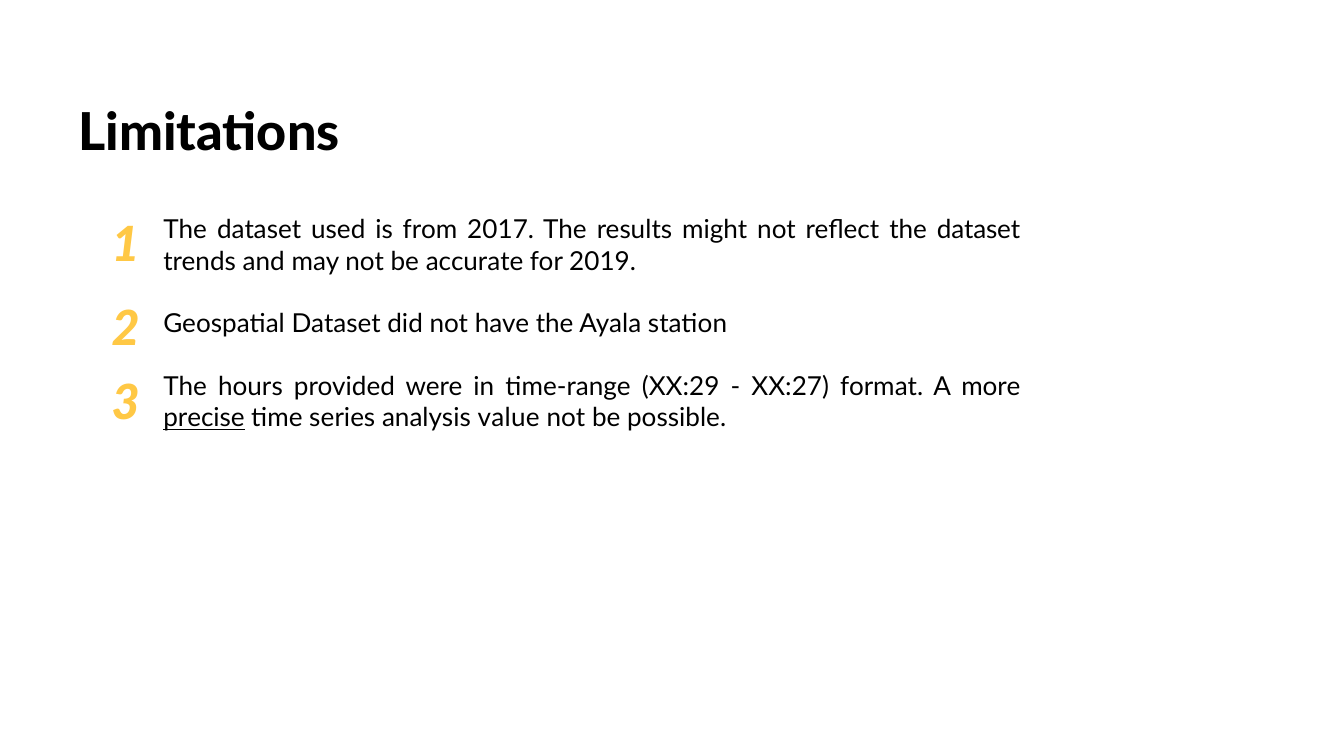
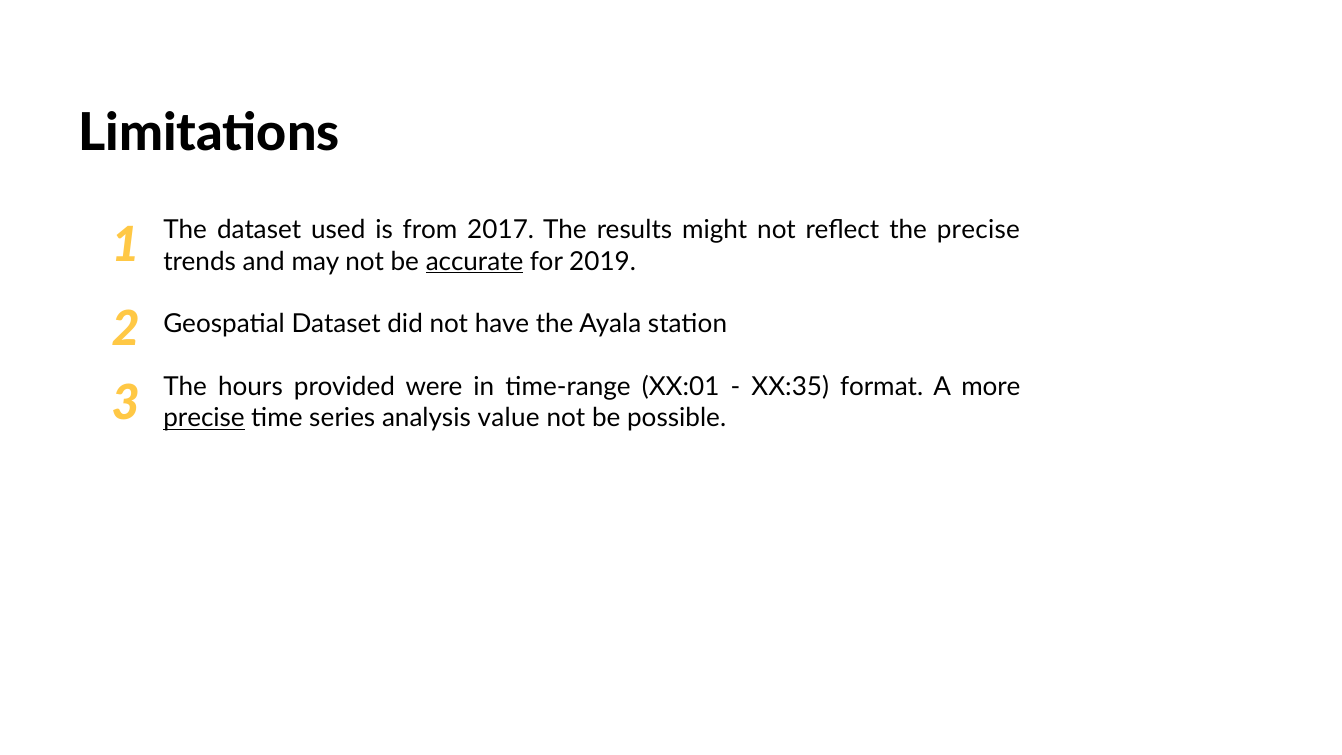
reflect the dataset: dataset -> precise (978, 230)
accurate underline: none -> present (475, 261)
XX:29: XX:29 -> XX:01 (681, 387)
XX:27: XX:27 -> XX:35 (790, 387)
